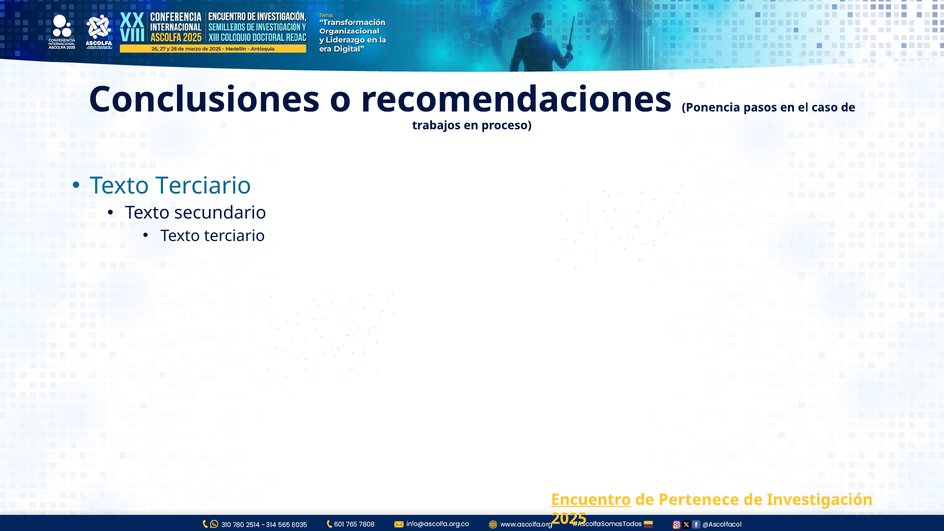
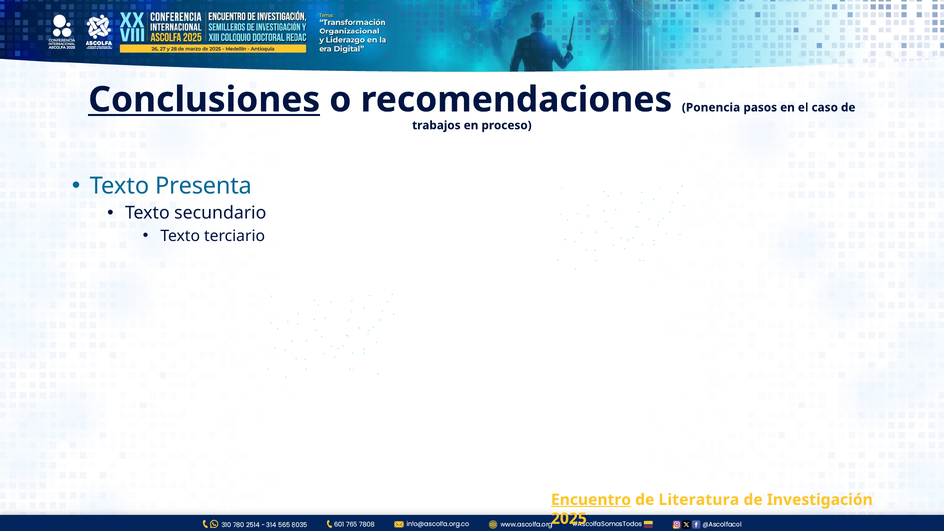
Conclusiones underline: none -> present (204, 100)
Terciario: Terciario -> Presenta (203, 186)
Pertenece: Pertenece -> Literatura (699, 500)
